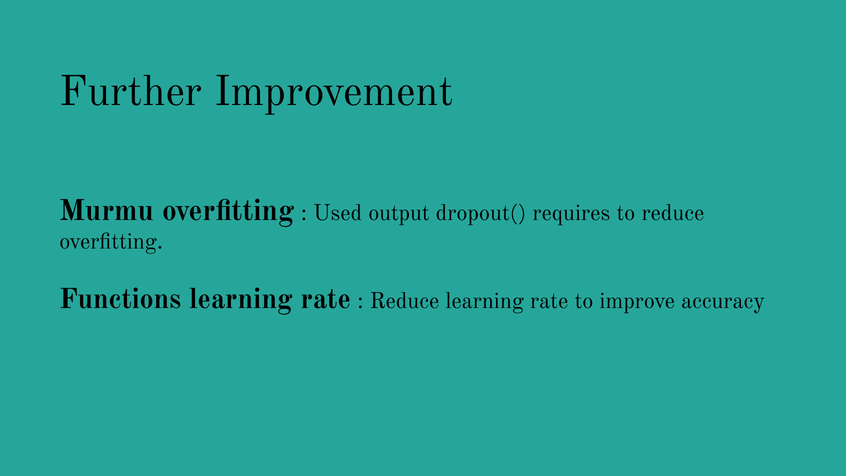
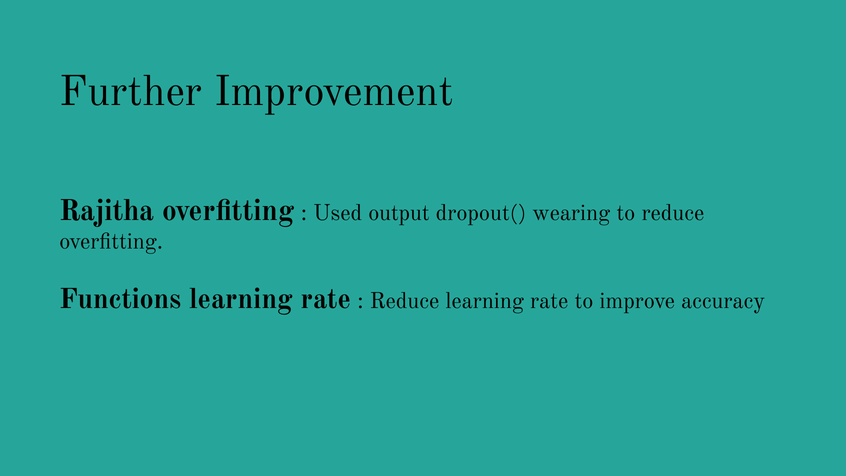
Murmu: Murmu -> Rajitha (107, 211)
requires: requires -> wearing (571, 213)
